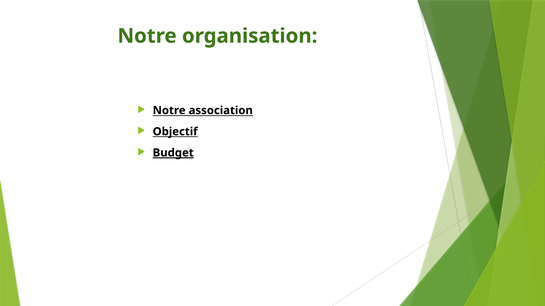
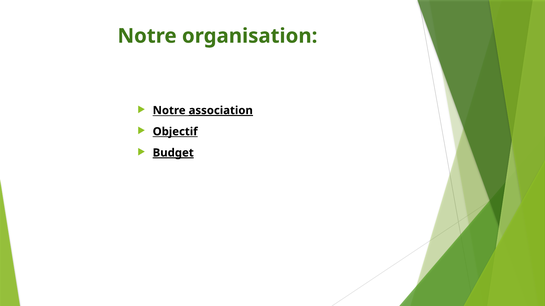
association underline: none -> present (221, 111)
